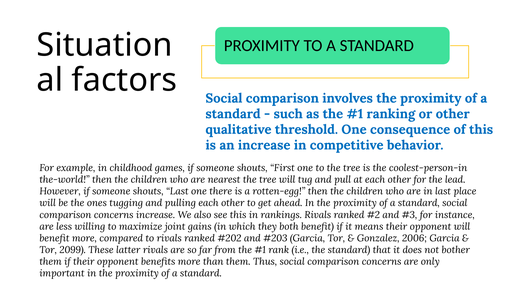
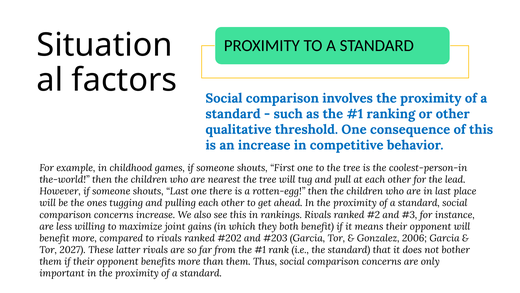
2099: 2099 -> 2027 (73, 250)
